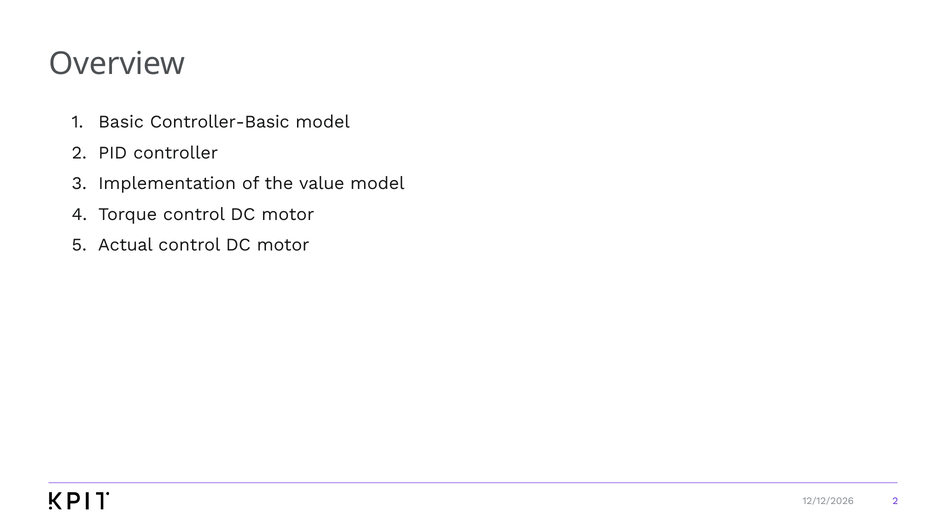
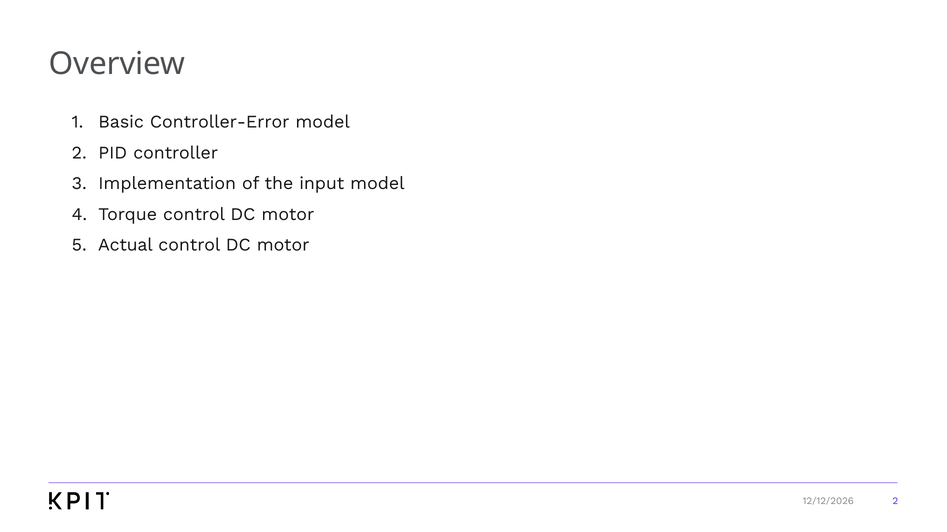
Controller-Basic: Controller-Basic -> Controller-Error (220, 122)
value: value -> input (322, 184)
